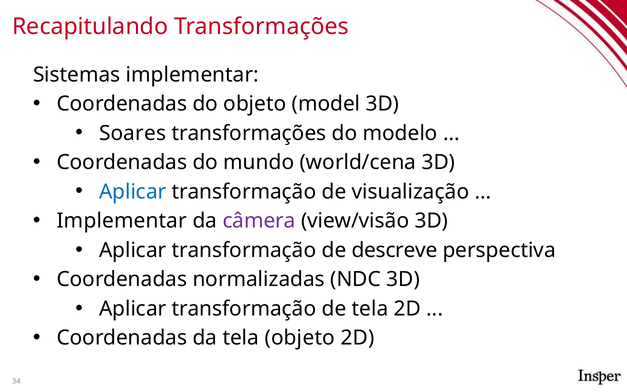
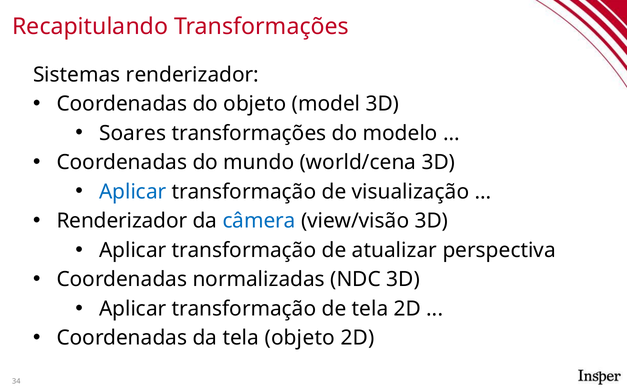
Sistemas implementar: implementar -> renderizador (192, 75)
Implementar: Implementar -> Renderizador (122, 221)
câmera colour: purple -> blue (259, 221)
descreve: descreve -> atualizar (394, 250)
